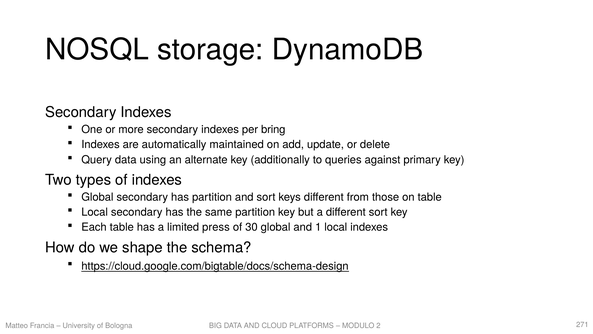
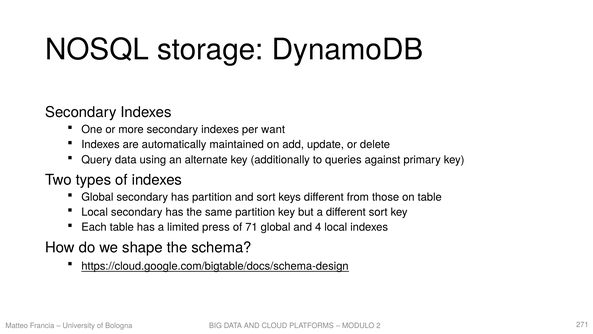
bring: bring -> want (273, 129)
30: 30 -> 71 (251, 227)
1: 1 -> 4 (318, 227)
